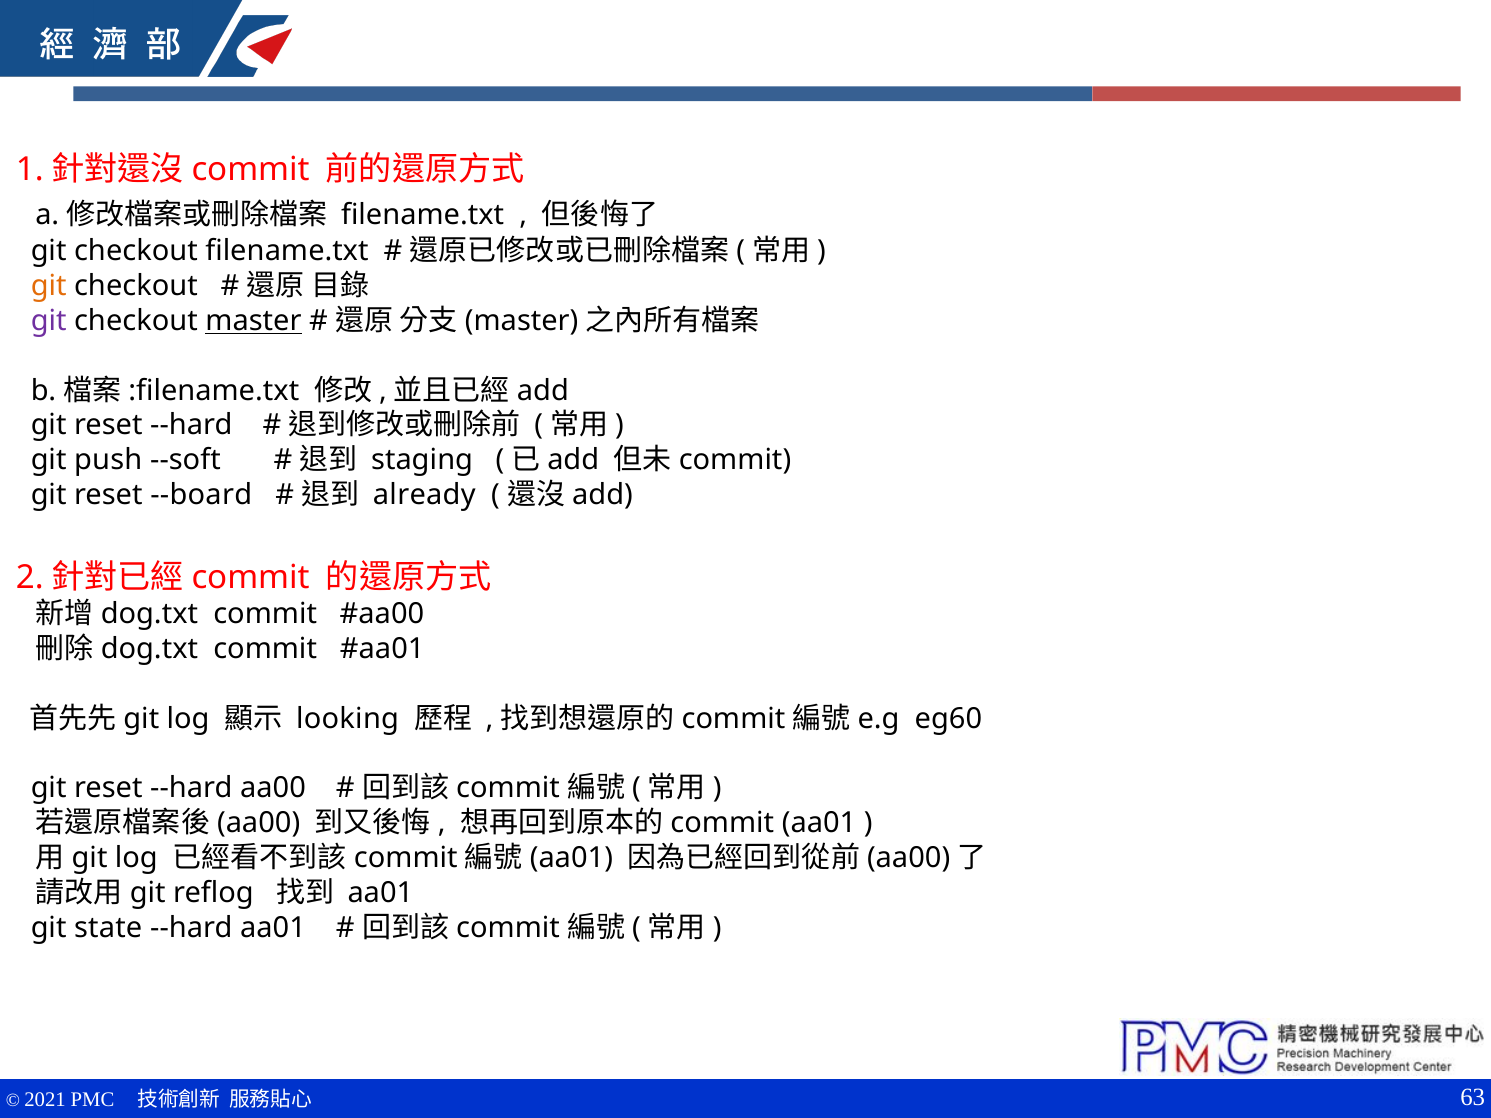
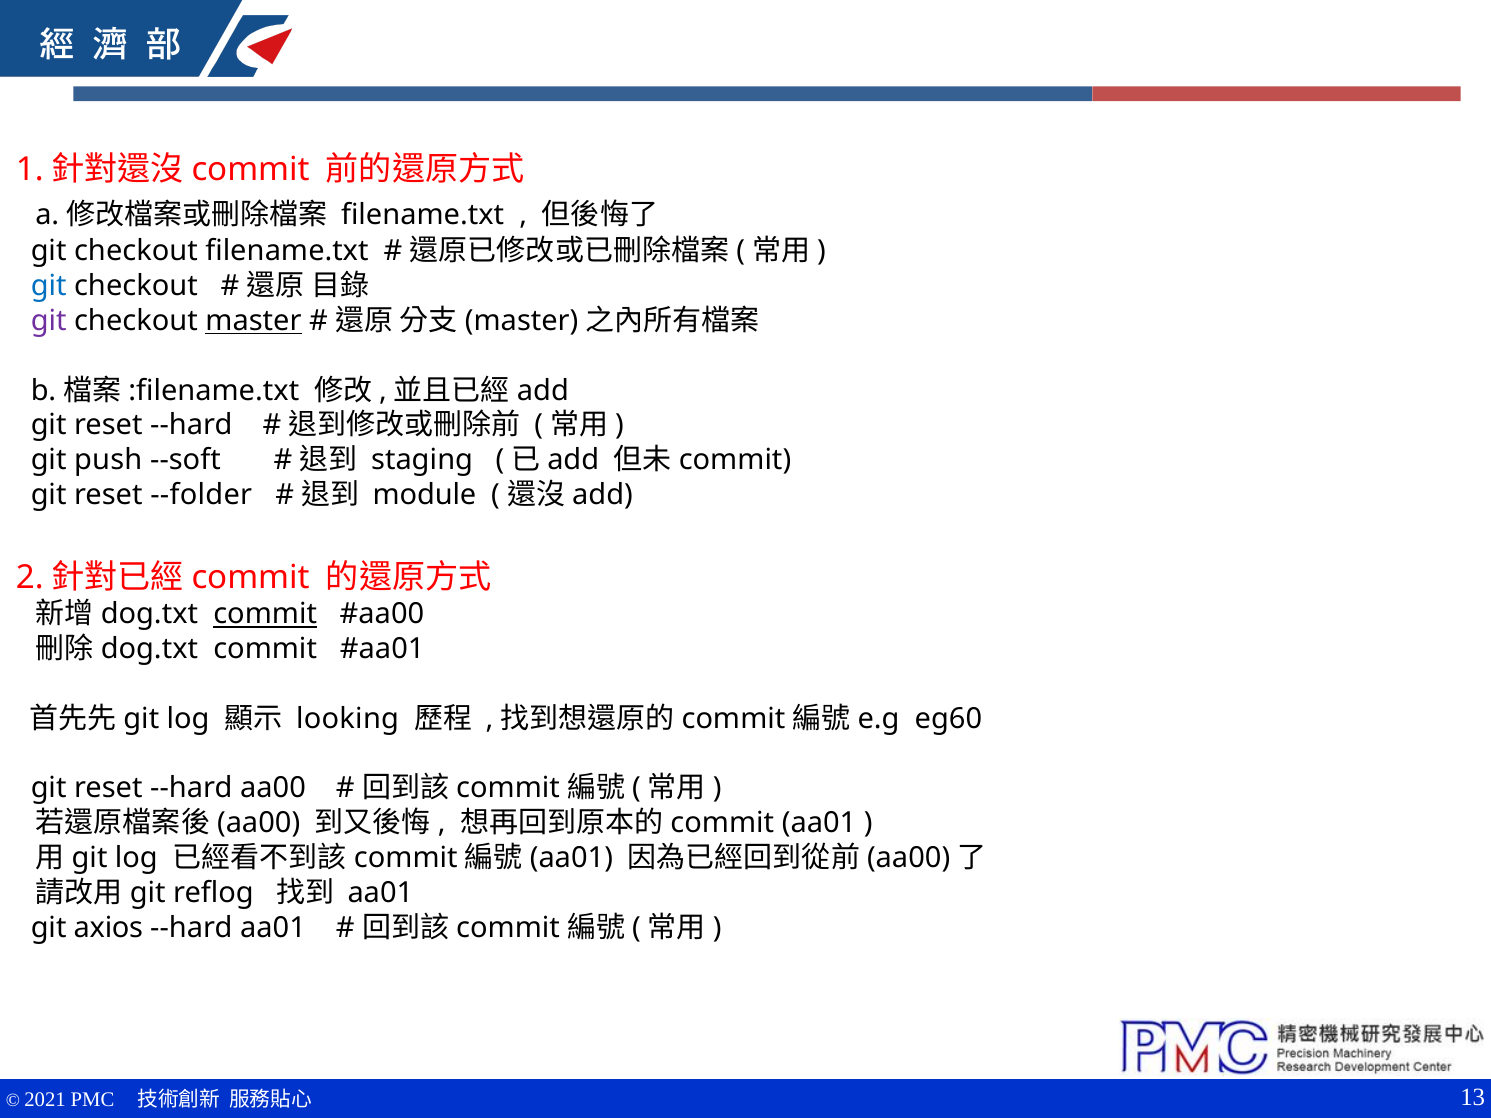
git colour: orange -> blue (49, 286)
--board: --board -> --folder (201, 495)
already: already -> module (425, 495)
commit underline: none -> present (265, 614)
state: state -> axios (108, 928)
63: 63 -> 13 (1473, 1098)
